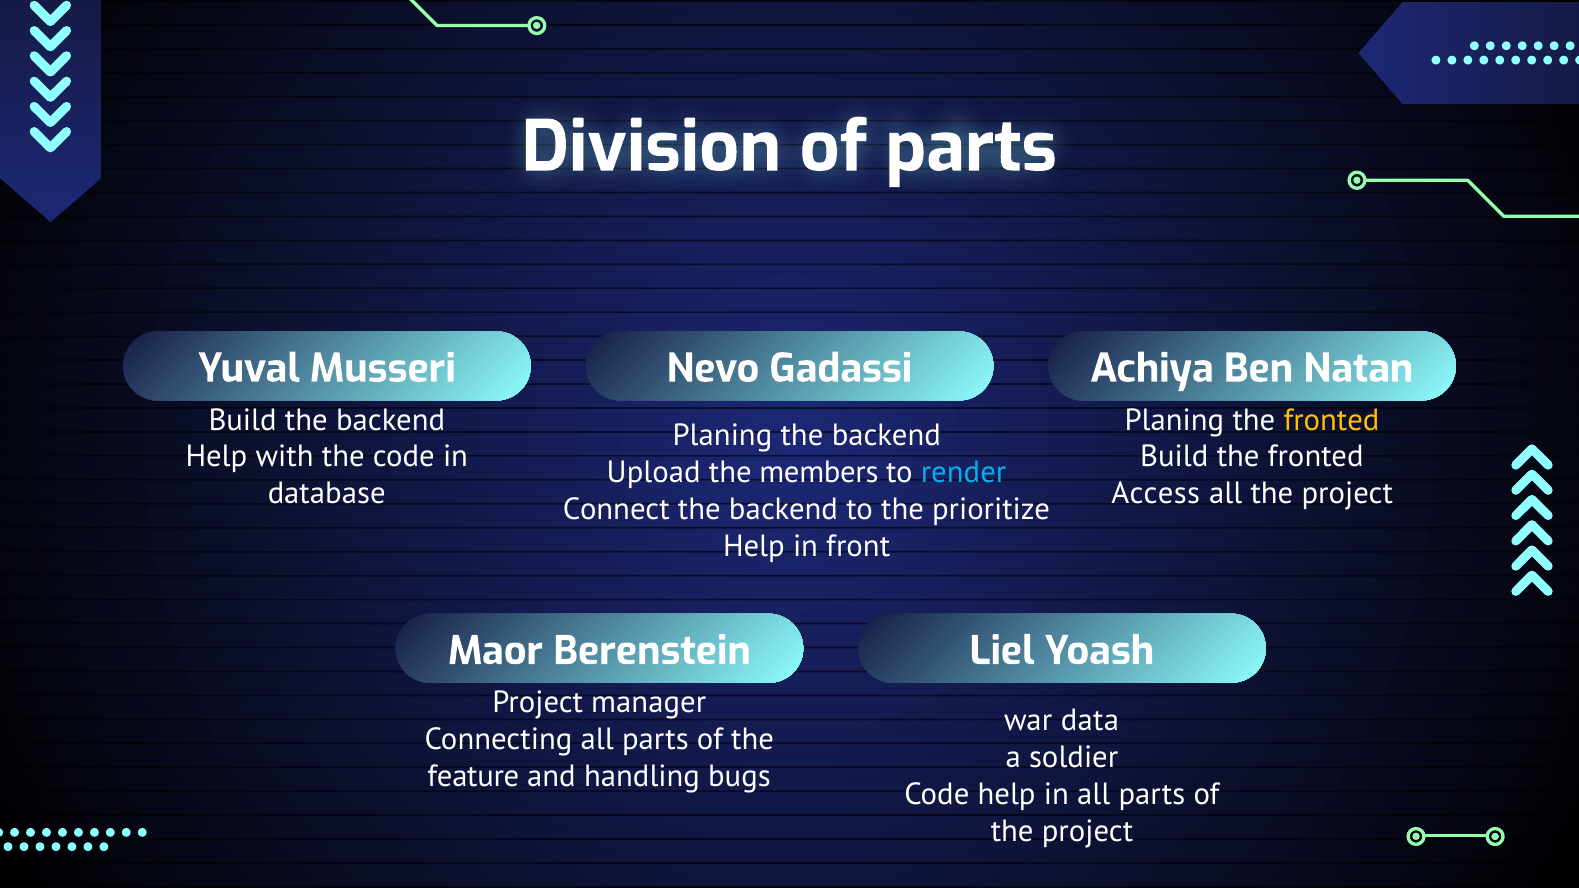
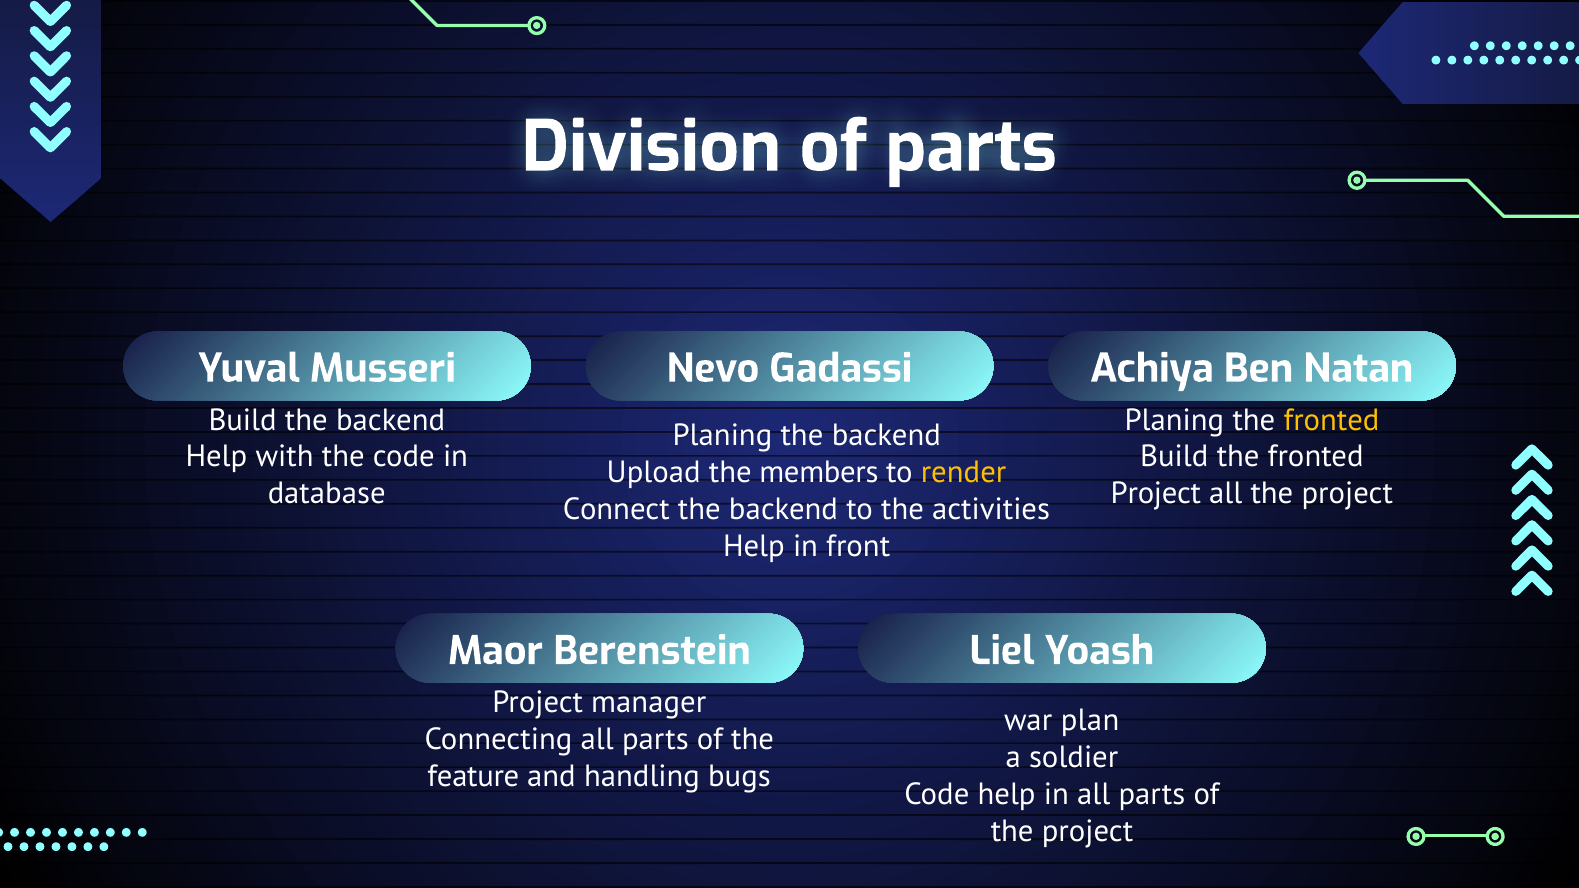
render colour: light blue -> yellow (964, 473)
Access: Access -> Project (1156, 494)
prioritize: prioritize -> activities (991, 509)
data: data -> plan (1090, 721)
